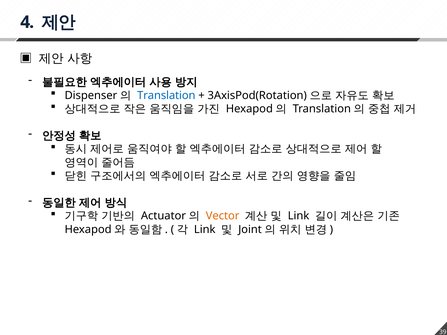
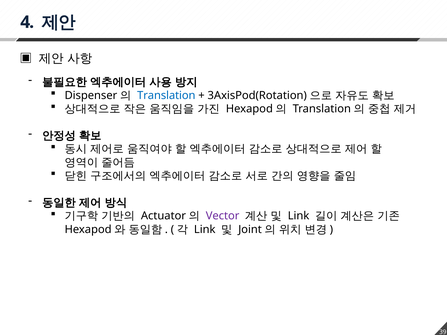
Vector colour: orange -> purple (223, 216)
